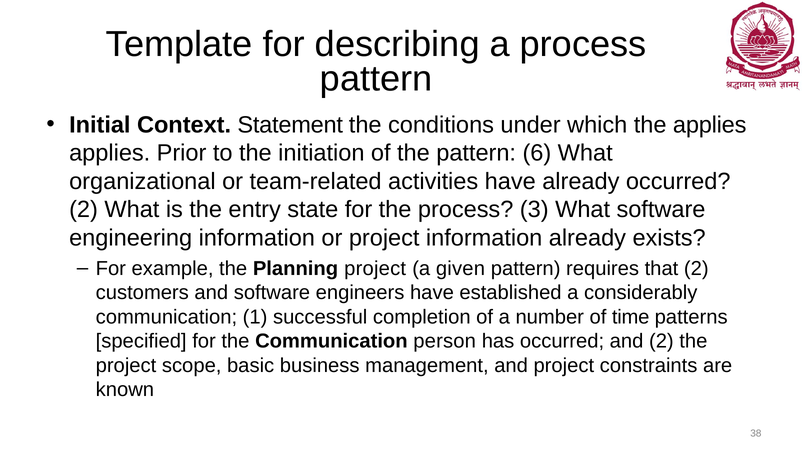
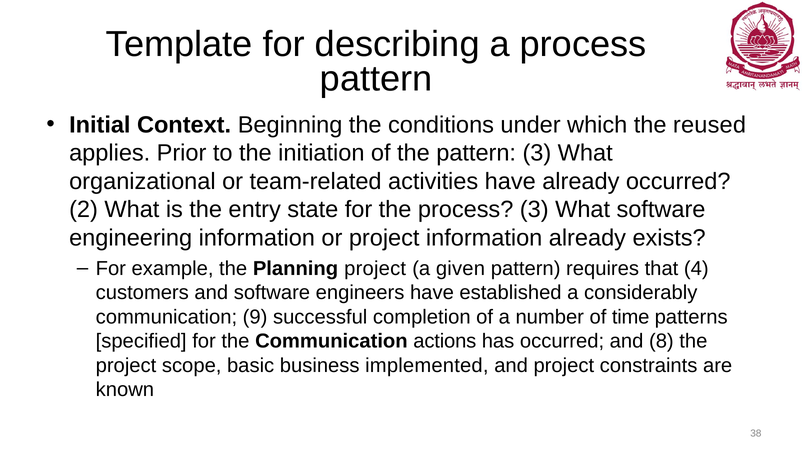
Statement: Statement -> Beginning (290, 125)
the applies: applies -> reused (710, 125)
pattern 6: 6 -> 3 (537, 153)
that 2: 2 -> 4 (696, 269)
1: 1 -> 9 (255, 317)
person: person -> actions (445, 342)
and 2: 2 -> 8 (661, 342)
management: management -> implemented (427, 366)
